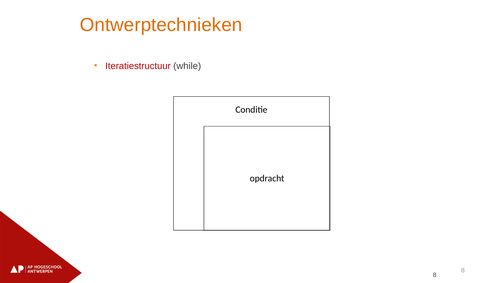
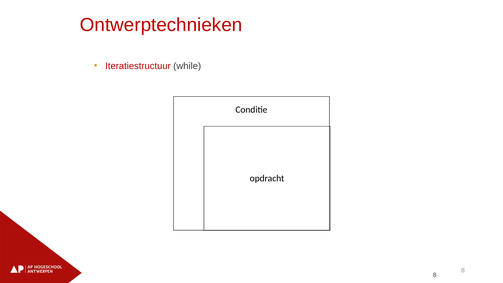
Ontwerptechnieken colour: orange -> red (161, 25)
